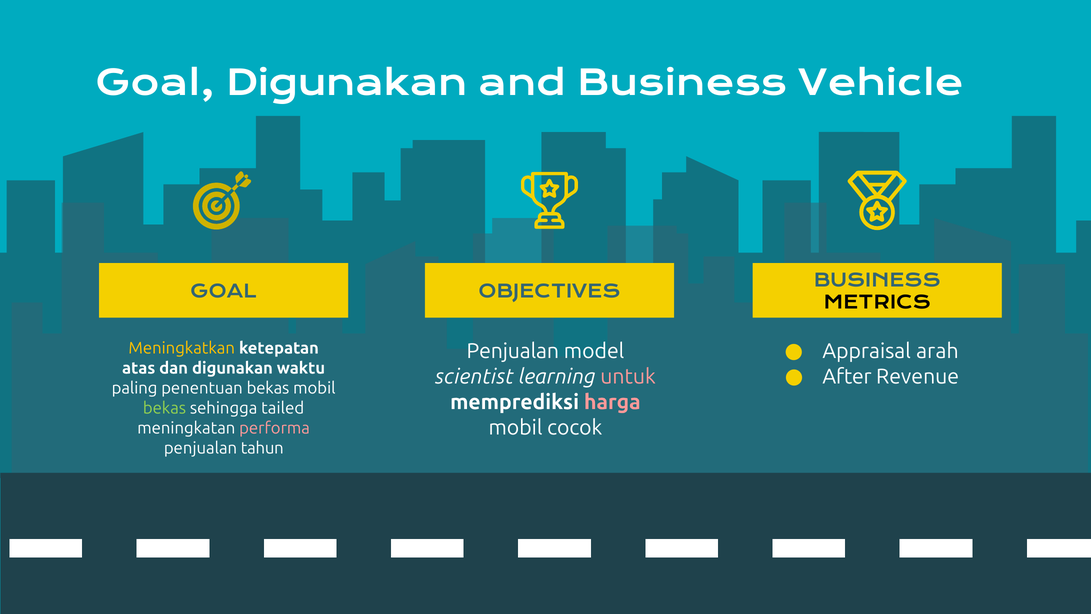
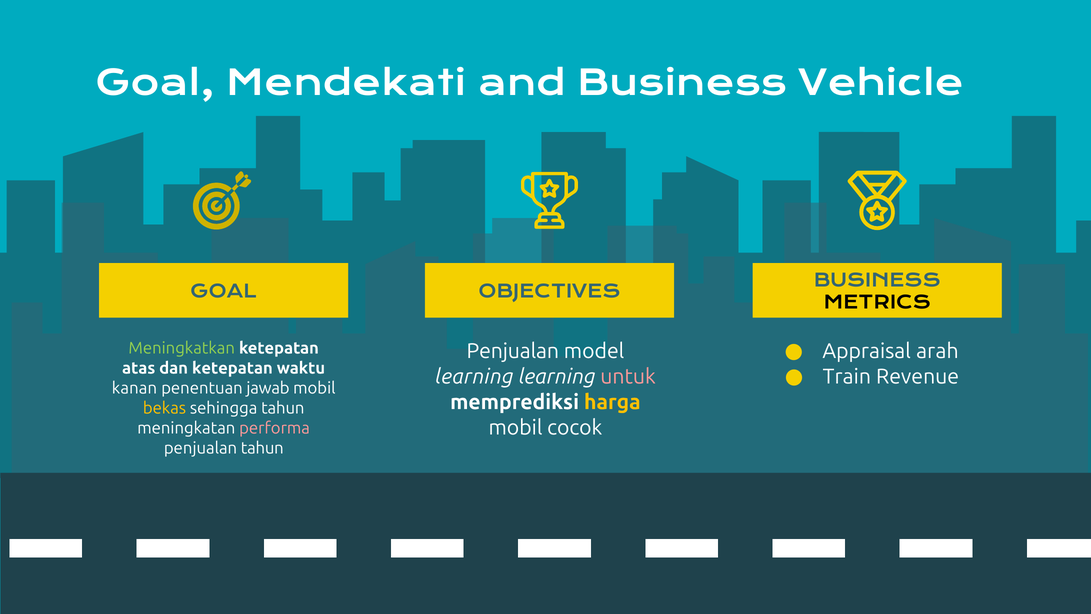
Goal Digunakan: Digunakan -> Mendekati (346, 84)
Meningkatkan colour: yellow -> light green (182, 348)
dan digunakan: digunakan -> ketepatan (232, 368)
After: After -> Train (847, 376)
scientist: scientist -> learning (474, 376)
paling: paling -> kanan (134, 388)
penentuan bekas: bekas -> jawab (268, 388)
harga colour: pink -> yellow (612, 402)
bekas colour: light green -> yellow (164, 408)
sehingga tailed: tailed -> tahun (283, 408)
